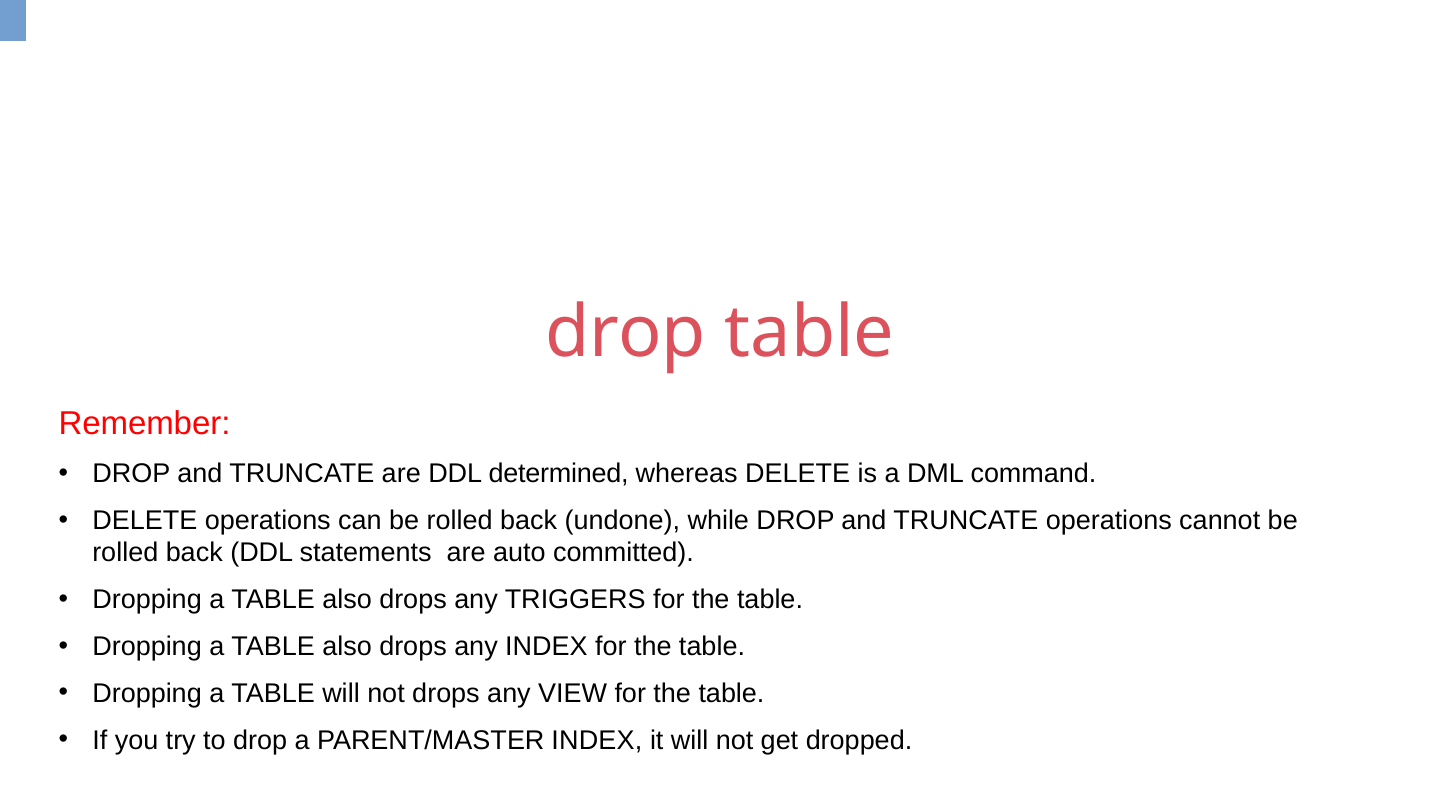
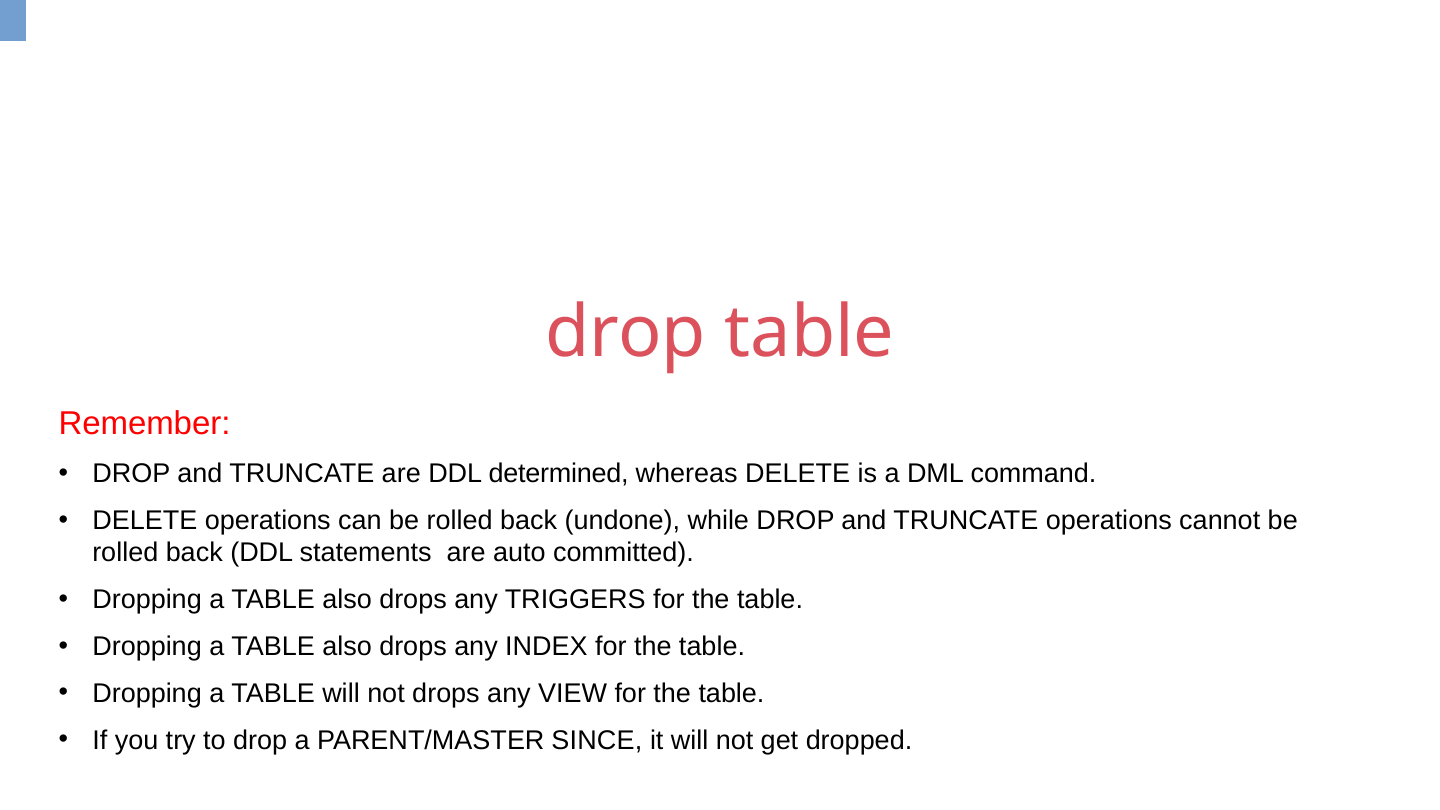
PARENT/MASTER INDEX: INDEX -> SINCE (597, 740)
